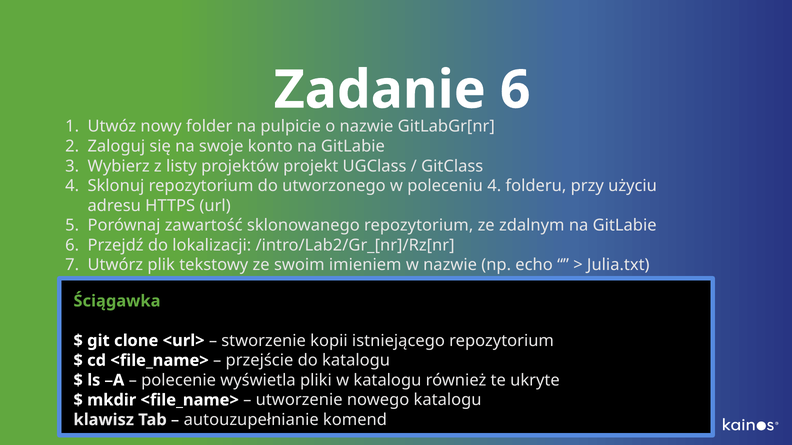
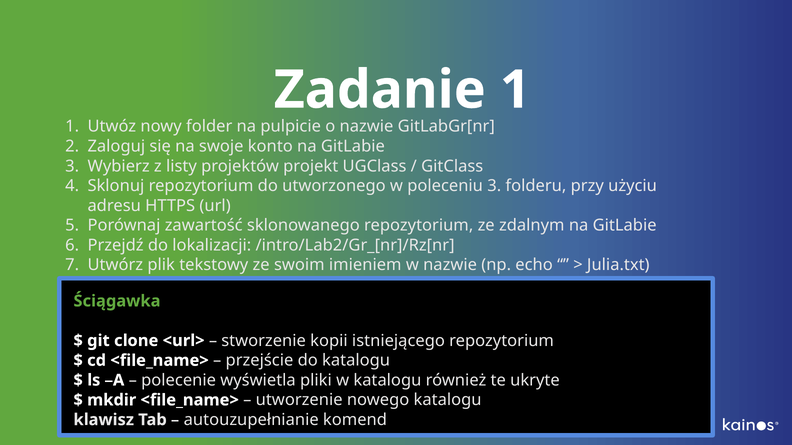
6: 6 -> 1 (515, 90)
poleceniu 4: 4 -> 3 (494, 186)
